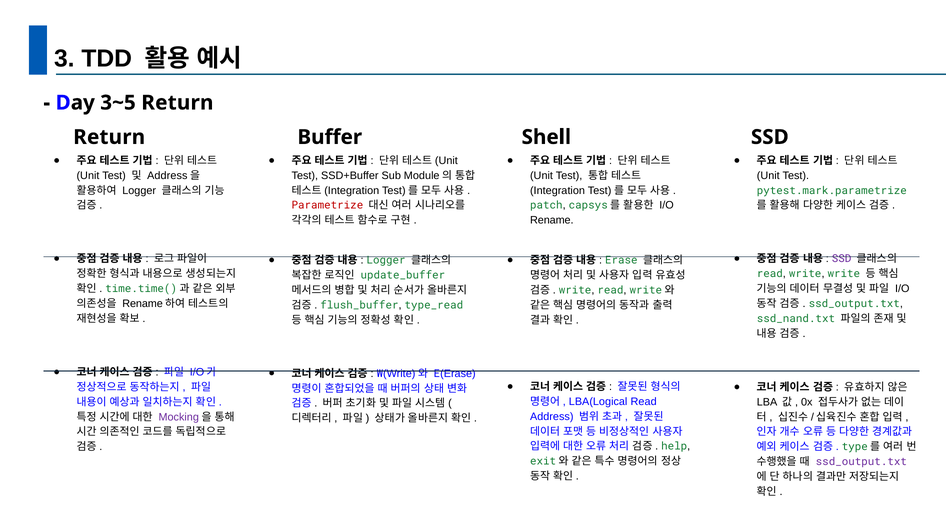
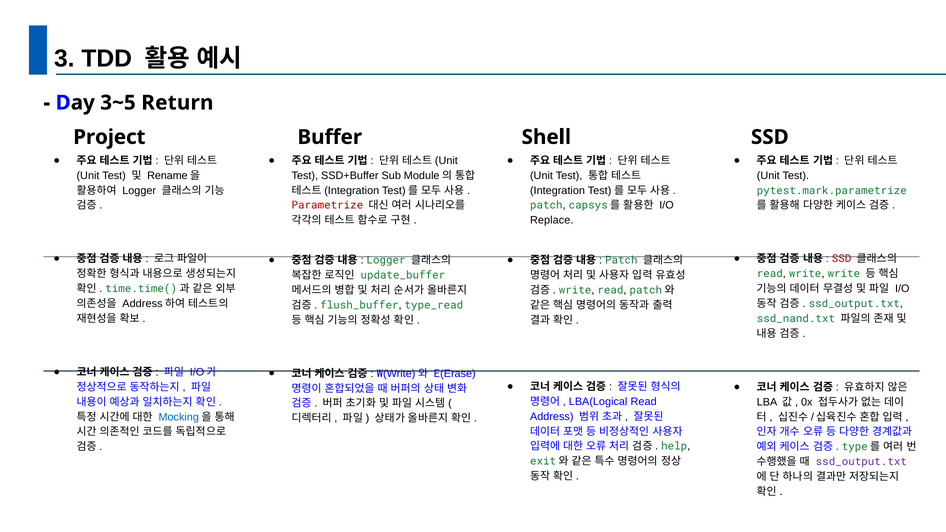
Return: Return -> Project (109, 137)
Address: Address -> Rename (167, 176)
Rename: Rename -> Replace (552, 220)
SSD colour: purple -> red (842, 259)
Erase: Erase -> Patch (621, 260)
write read write: write -> patch (646, 290)
Rename: Rename -> Address (142, 304)
Mocking colour: purple -> blue (179, 417)
